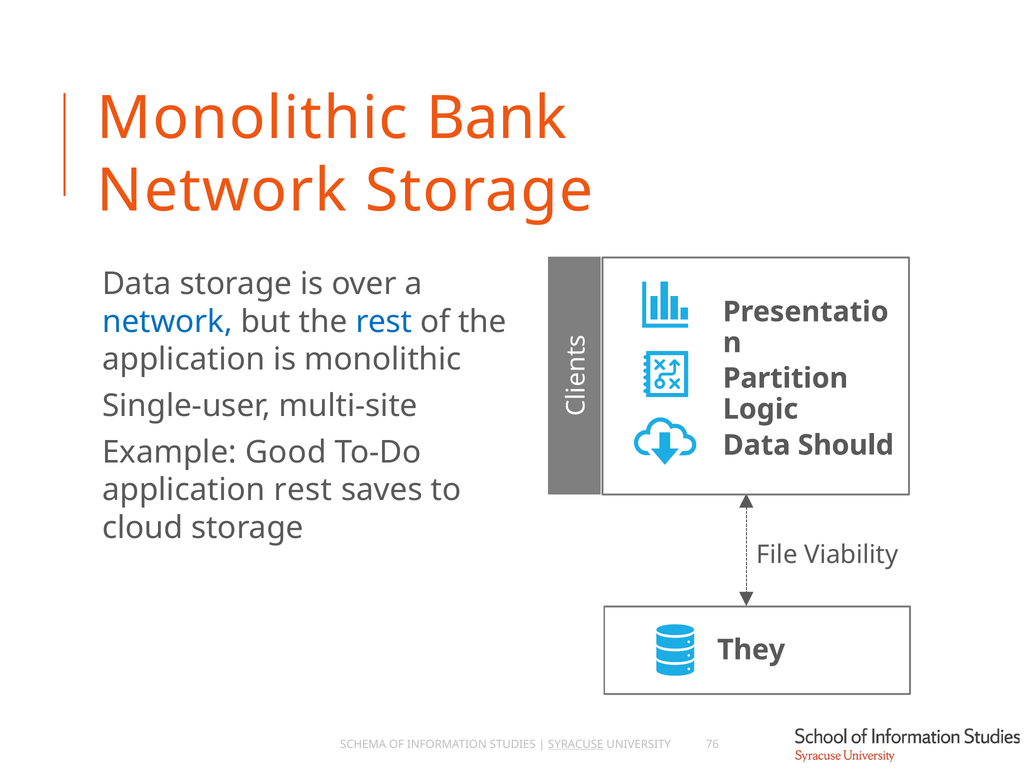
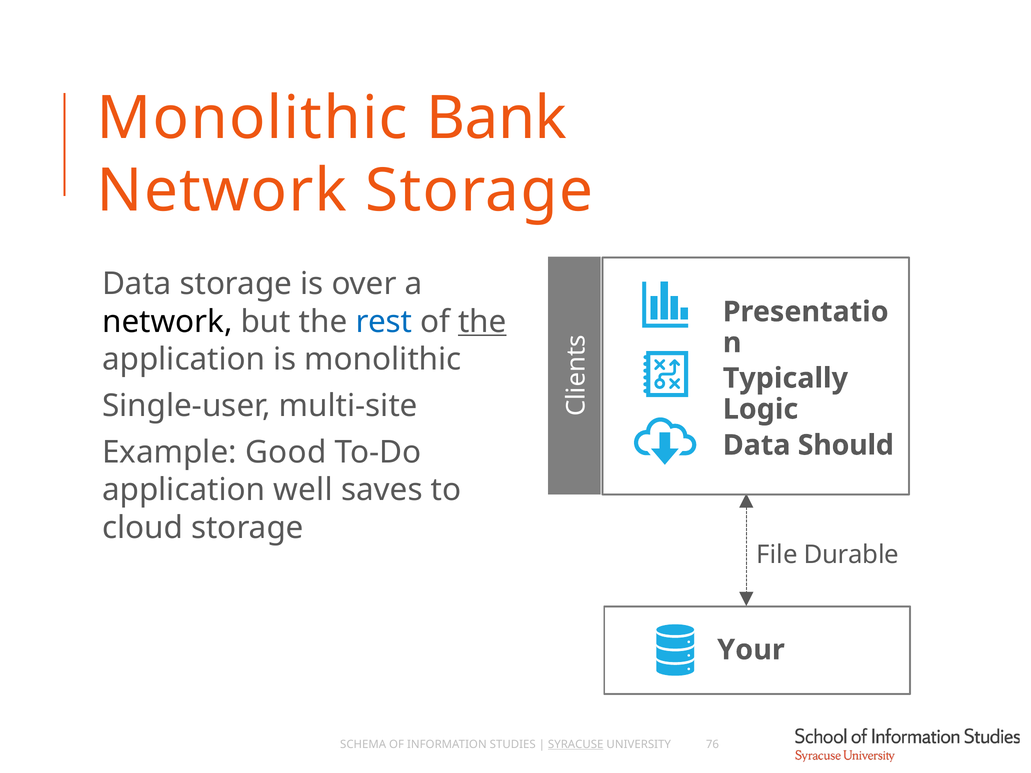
network colour: blue -> black (167, 322)
the underline: none -> present (482, 322)
Partition: Partition -> Typically (785, 378)
application rest: rest -> well (303, 490)
Viability: Viability -> Durable (851, 555)
They: They -> Your (751, 650)
